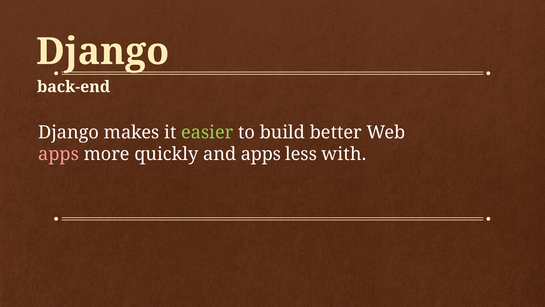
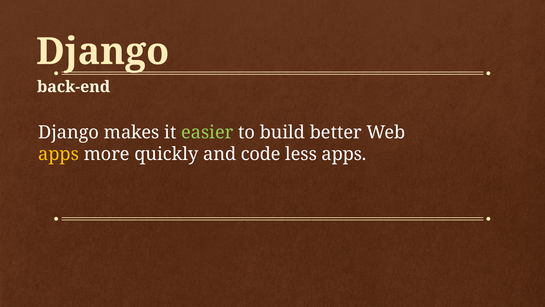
apps colour: pink -> yellow (59, 154)
and apps: apps -> code (261, 154)
less with: with -> apps (344, 154)
